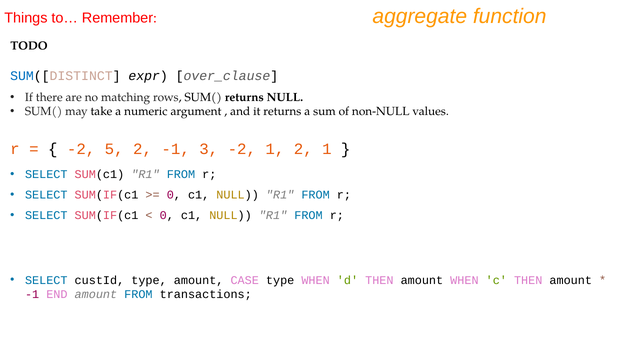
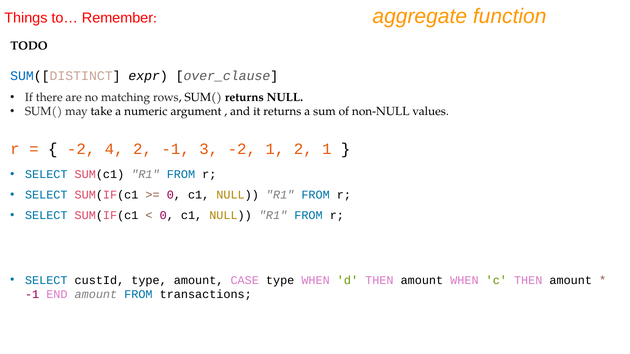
5: 5 -> 4 (114, 149)
